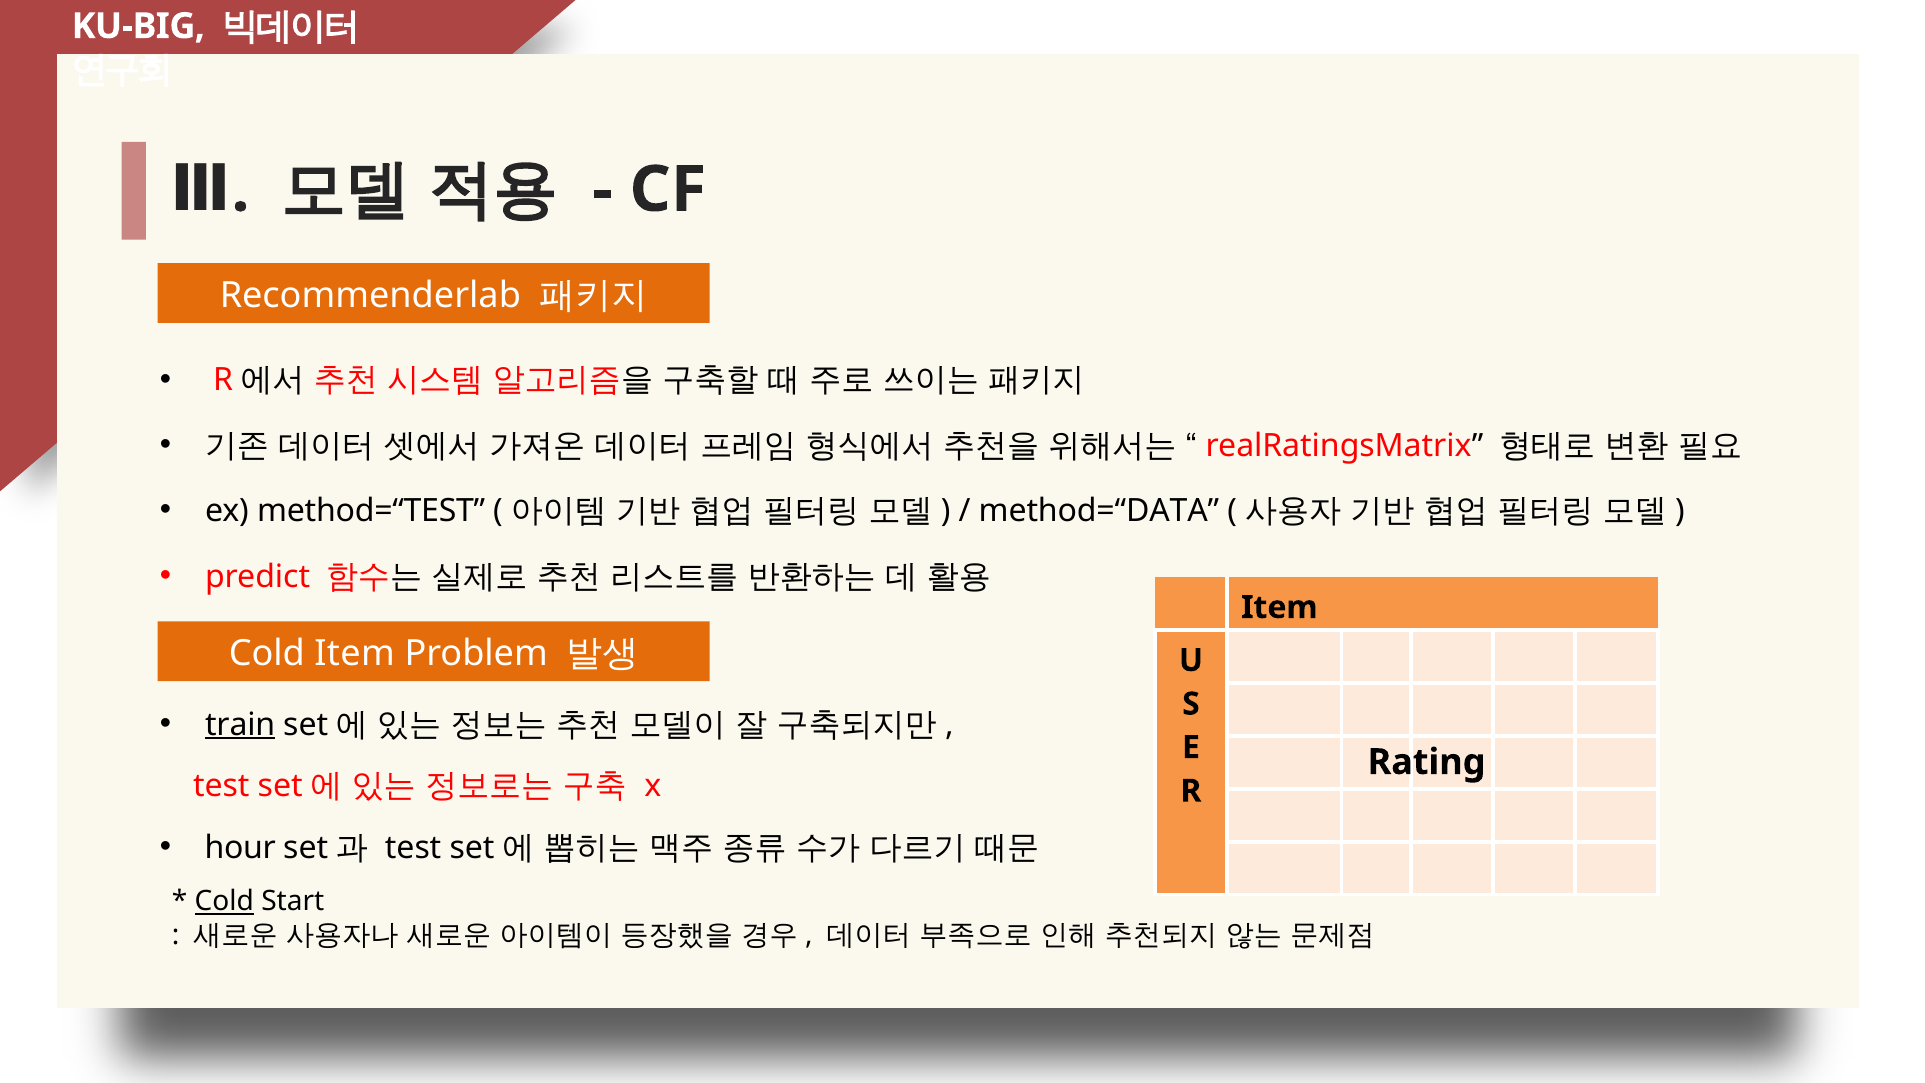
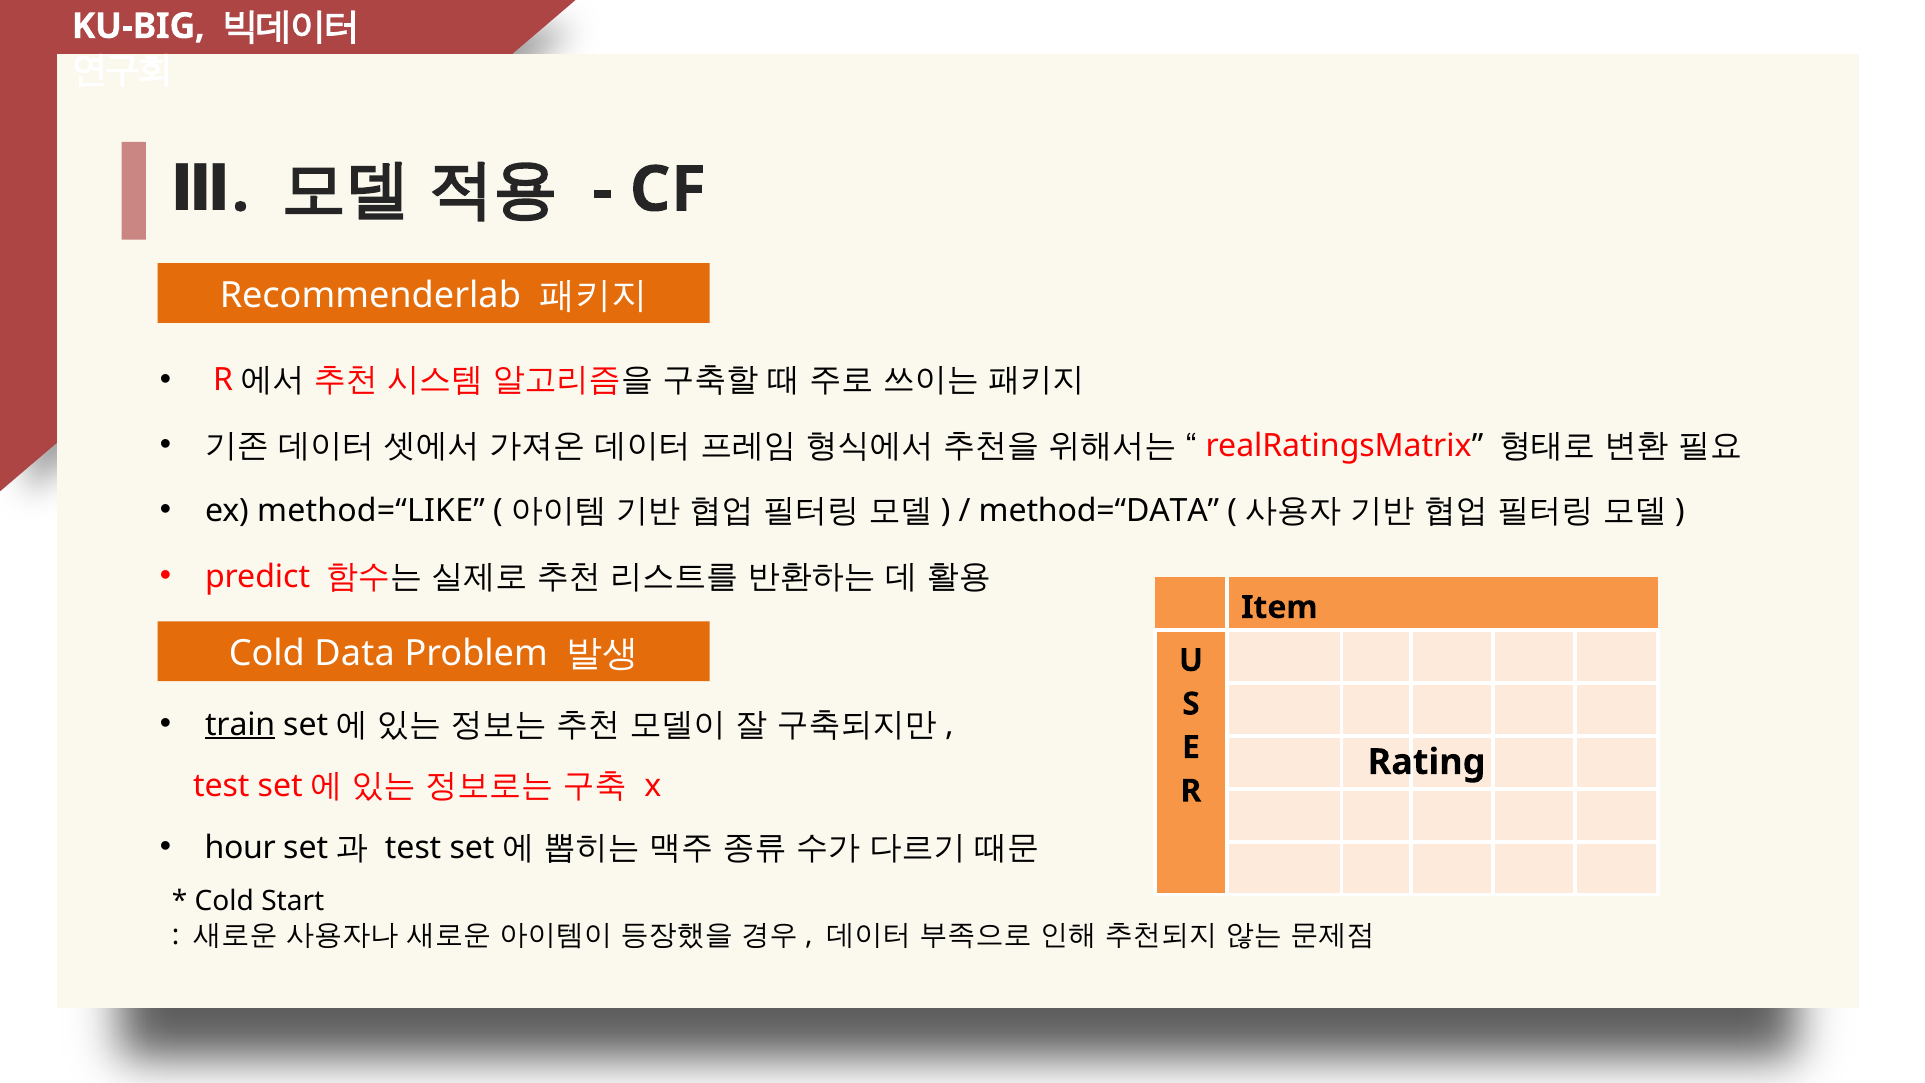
method=“TEST: method=“TEST -> method=“LIKE (371, 511)
Cold Item: Item -> Data (355, 654)
Cold underline: present -> none (224, 902)
